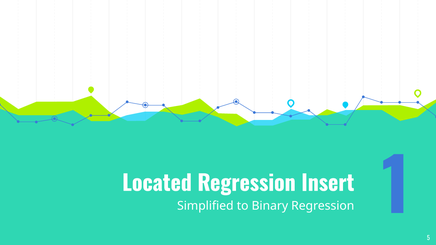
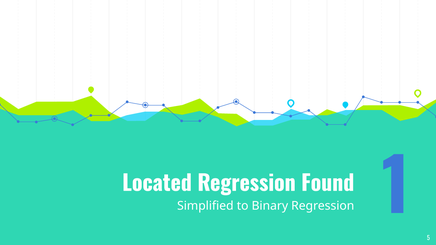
Insert: Insert -> Found (328, 184)
